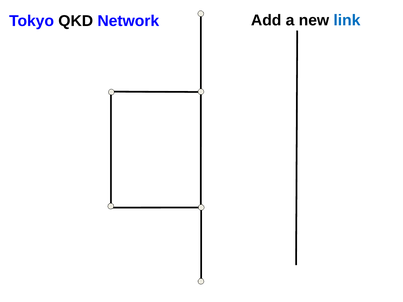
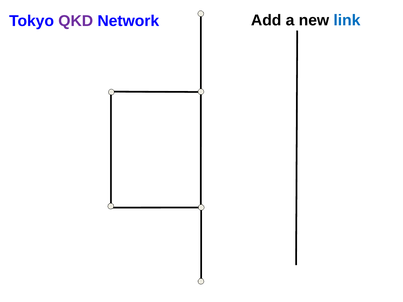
QKD colour: black -> purple (76, 21)
